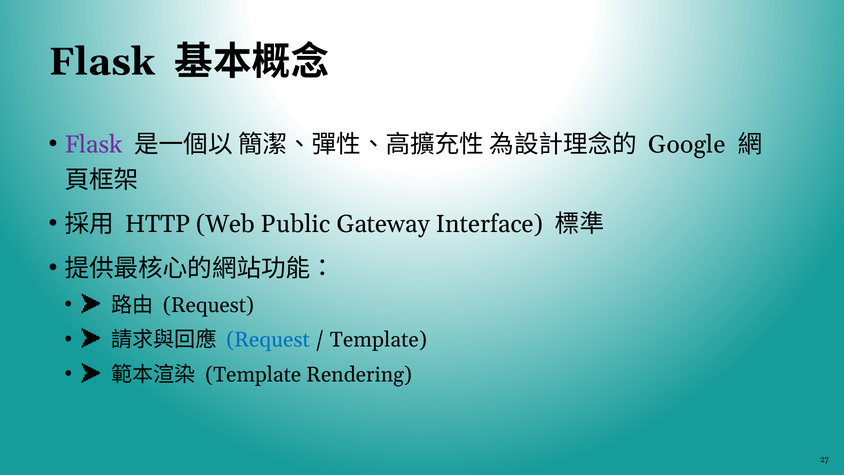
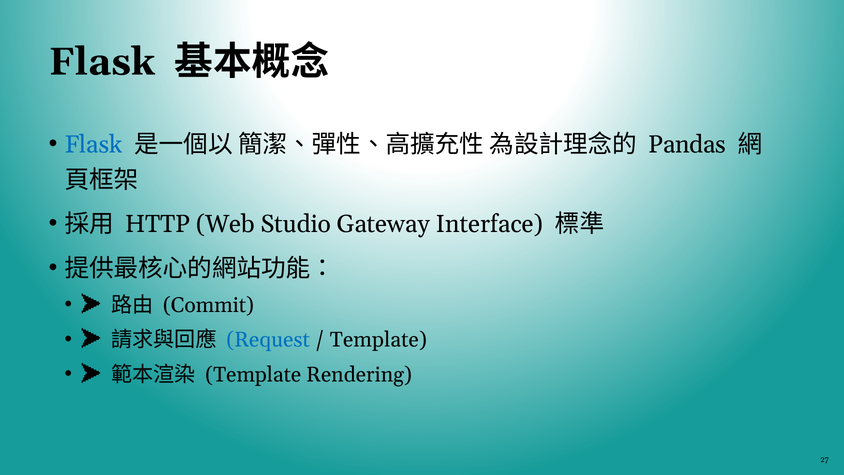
Flask colour: purple -> blue (94, 144)
Google: Google -> Pandas (687, 144)
Public: Public -> Studio (296, 224)
Request: Request -> Commit (208, 305)
